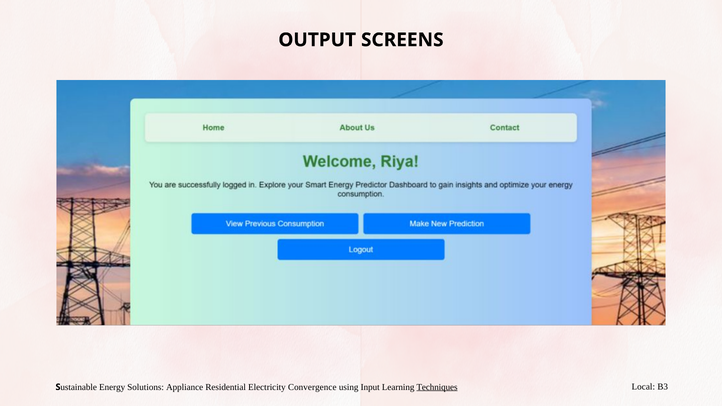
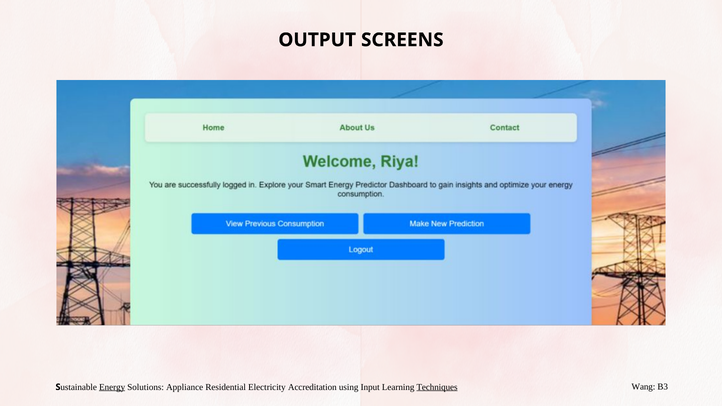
Local: Local -> Wang (643, 387)
Energy underline: none -> present (112, 387)
Convergence: Convergence -> Accreditation (312, 387)
